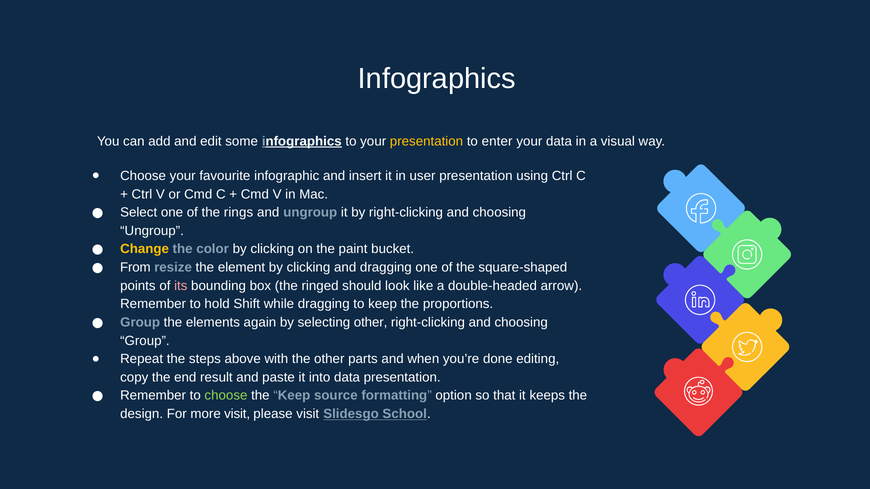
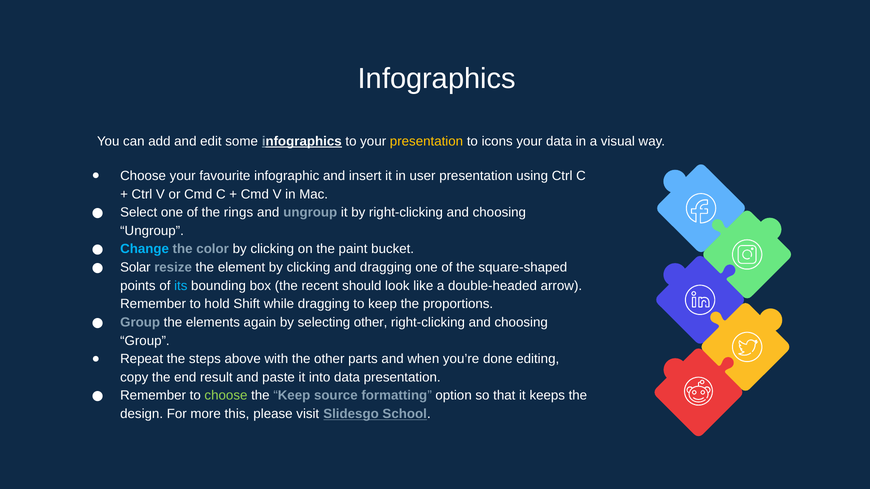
enter: enter -> icons (497, 141)
Change colour: yellow -> light blue (145, 249)
From: From -> Solar (135, 268)
its colour: pink -> light blue (181, 286)
ringed: ringed -> recent (320, 286)
more visit: visit -> this (237, 414)
